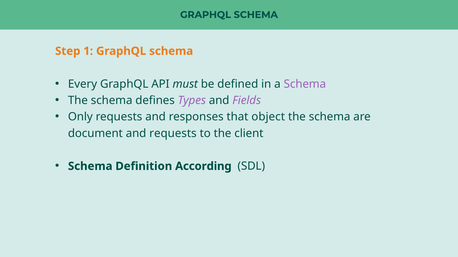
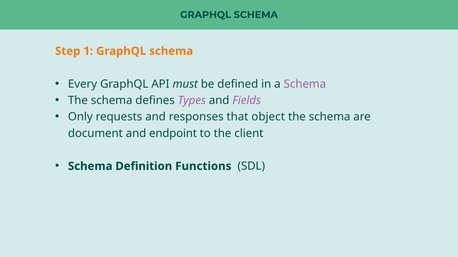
and requests: requests -> endpoint (173, 134)
According: According -> Functions (203, 167)
